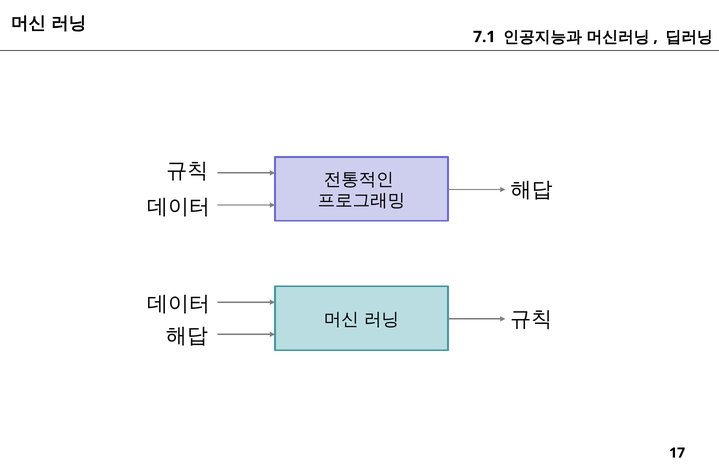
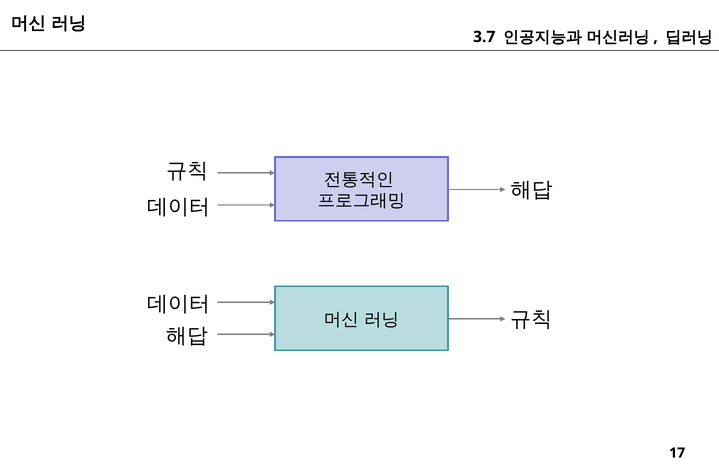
7.1: 7.1 -> 3.7 (484, 37)
